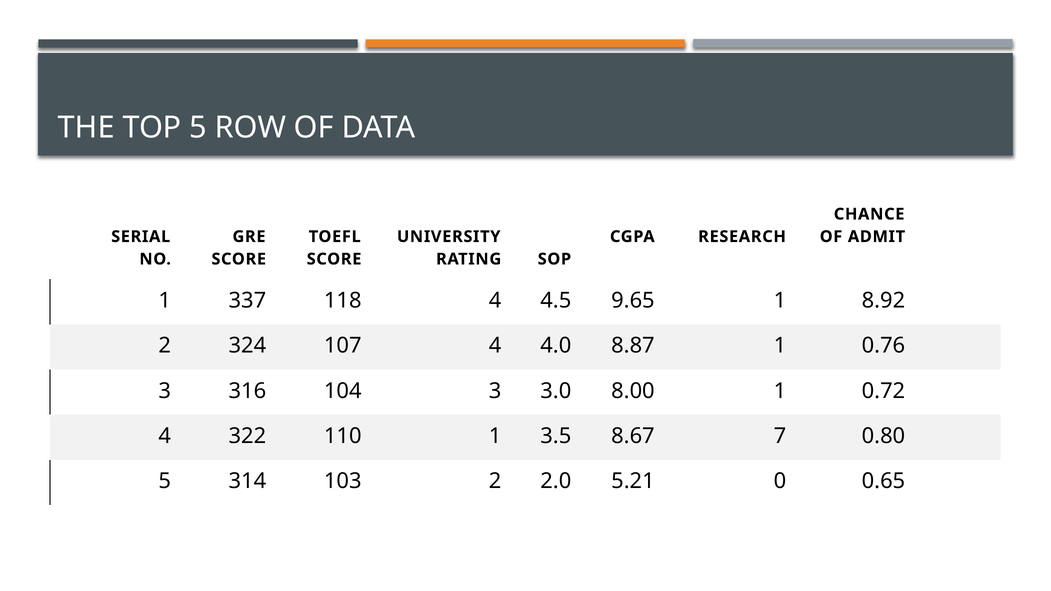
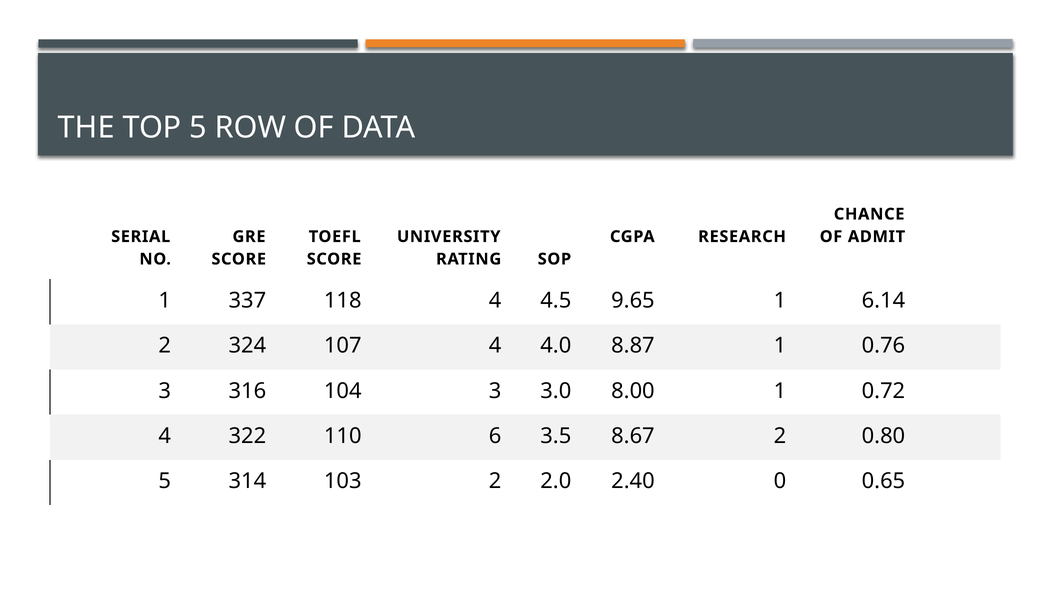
8.92: 8.92 -> 6.14 (883, 301)
110 1: 1 -> 6 (495, 436)
8.67 7: 7 -> 2 (780, 436)
5.21: 5.21 -> 2.40 (633, 481)
